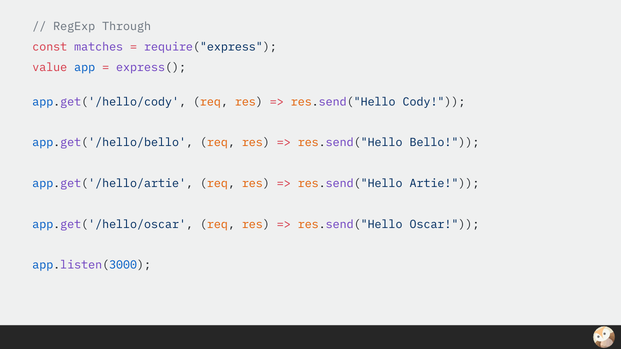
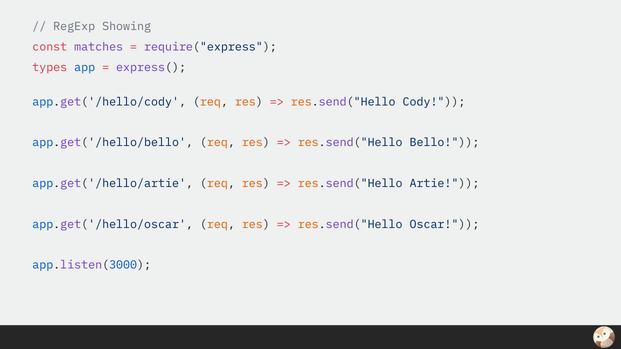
Through: Through -> Showing (127, 26)
value: value -> types (50, 67)
